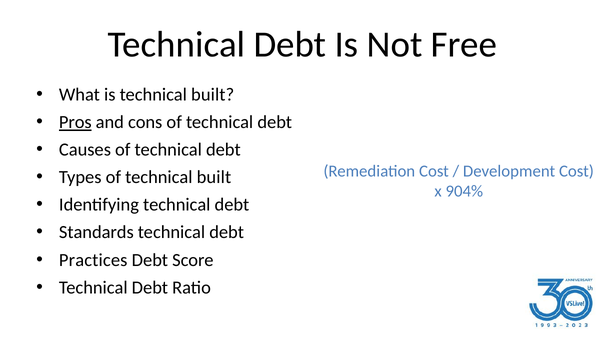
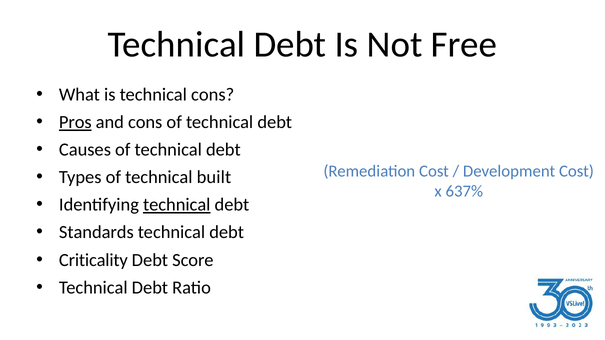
is technical built: built -> cons (213, 95)
904%: 904% -> 637% (464, 192)
technical underline: none -> present (177, 205)
Practices: Practices -> Criticality (93, 260)
